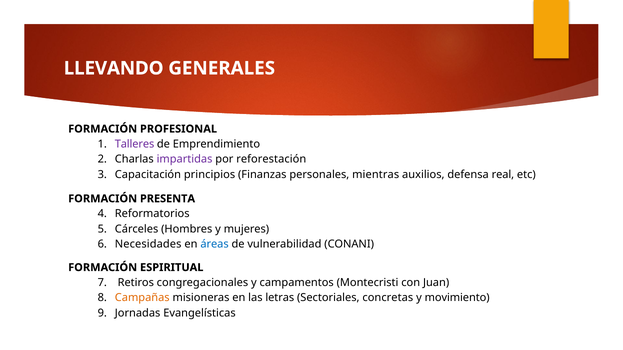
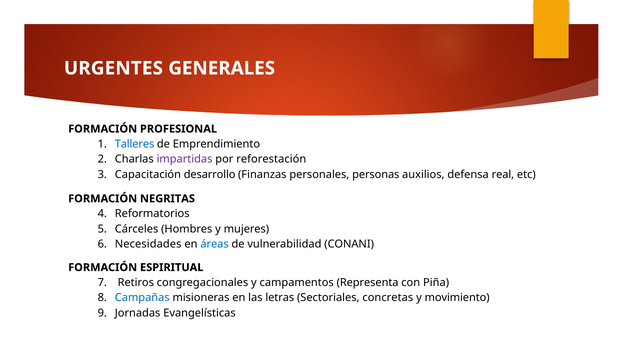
LLEVANDO: LLEVANDO -> URGENTES (113, 68)
Talleres colour: purple -> blue (135, 144)
principios: principios -> desarrollo (210, 175)
mientras: mientras -> personas (376, 175)
PRESENTA: PRESENTA -> NEGRITAS (167, 199)
Montecristi: Montecristi -> Representa (368, 283)
Juan: Juan -> Piña (436, 283)
Campañas colour: orange -> blue (142, 298)
